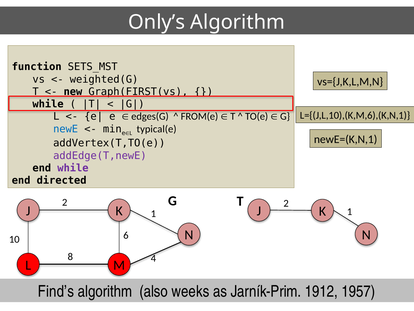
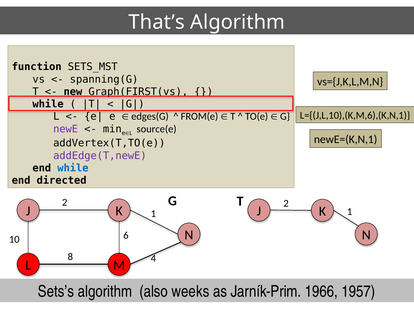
Only’s: Only’s -> That’s (157, 22)
weighted(G: weighted(G -> spanning(G (104, 79)
newE colour: blue -> purple (66, 129)
typical(e: typical(e -> source(e (157, 129)
while colour: purple -> blue (73, 168)
Find’s: Find’s -> Sets’s (56, 291)
1912: 1912 -> 1966 (321, 291)
